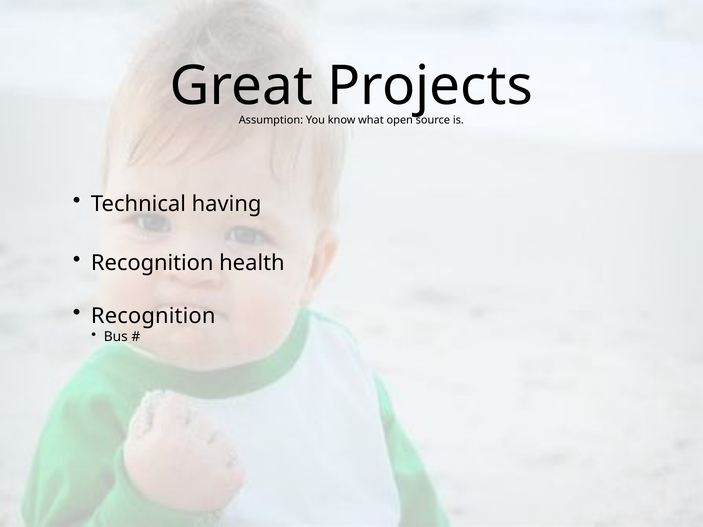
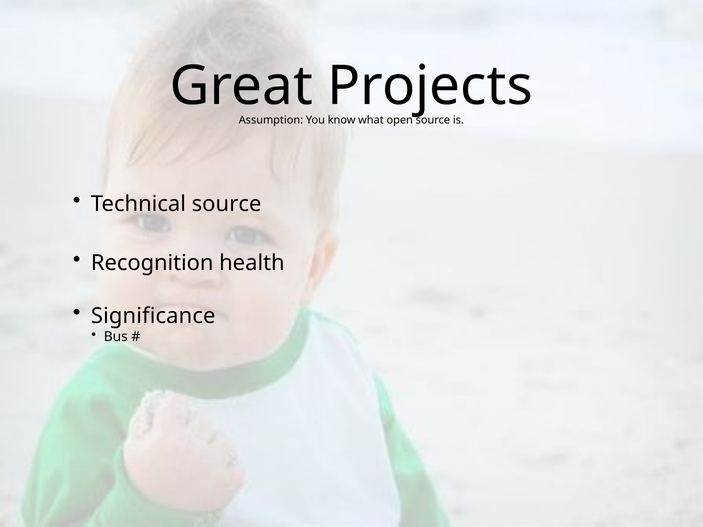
Technical having: having -> source (227, 204)
Recognition: Recognition -> Significance (153, 316)
